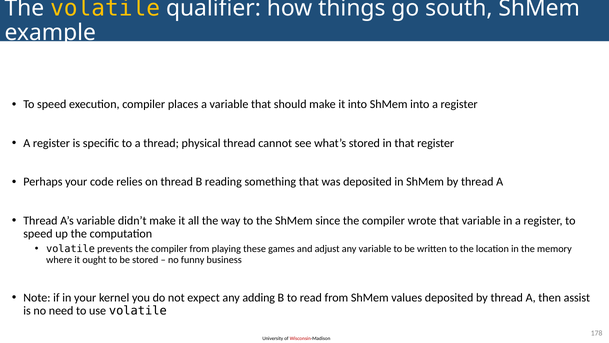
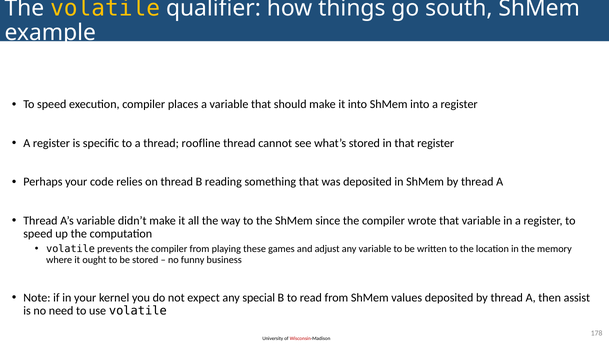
physical: physical -> roofline (201, 143)
adding: adding -> special (259, 297)
